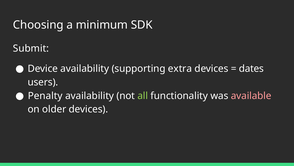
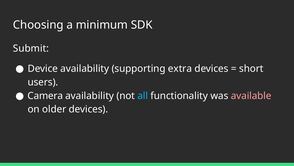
dates: dates -> short (251, 68)
Penalty: Penalty -> Camera (45, 95)
all colour: light green -> light blue (143, 95)
